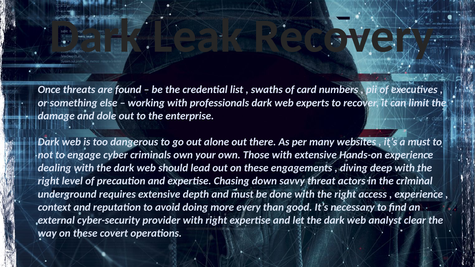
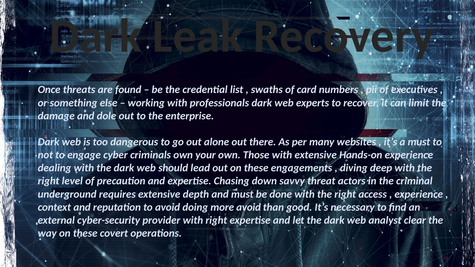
more every: every -> avoid (249, 207)
